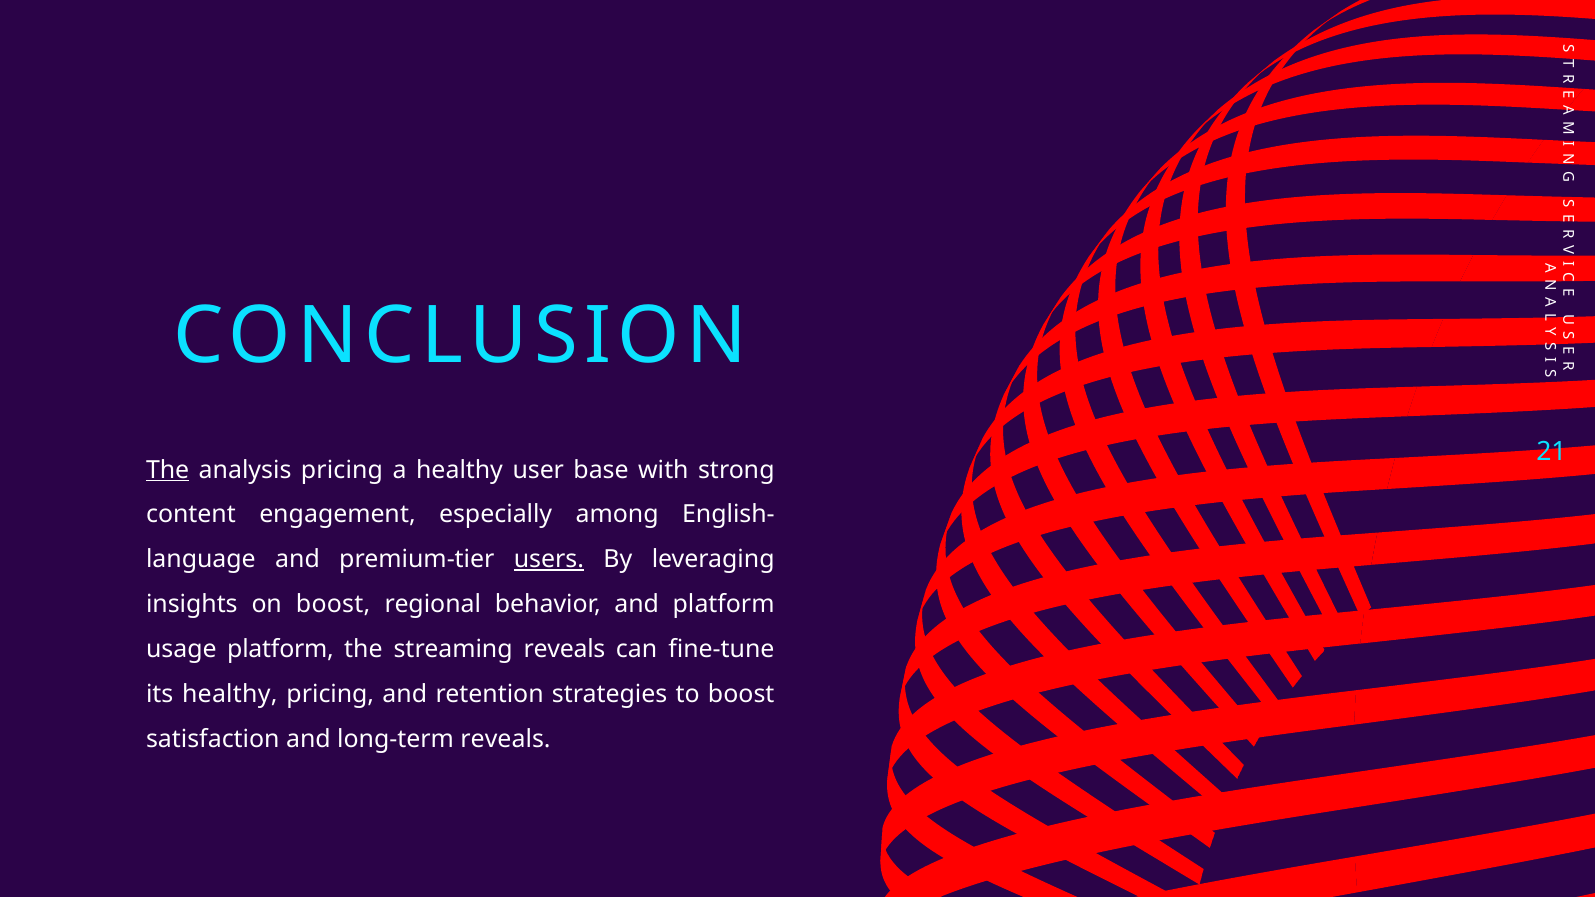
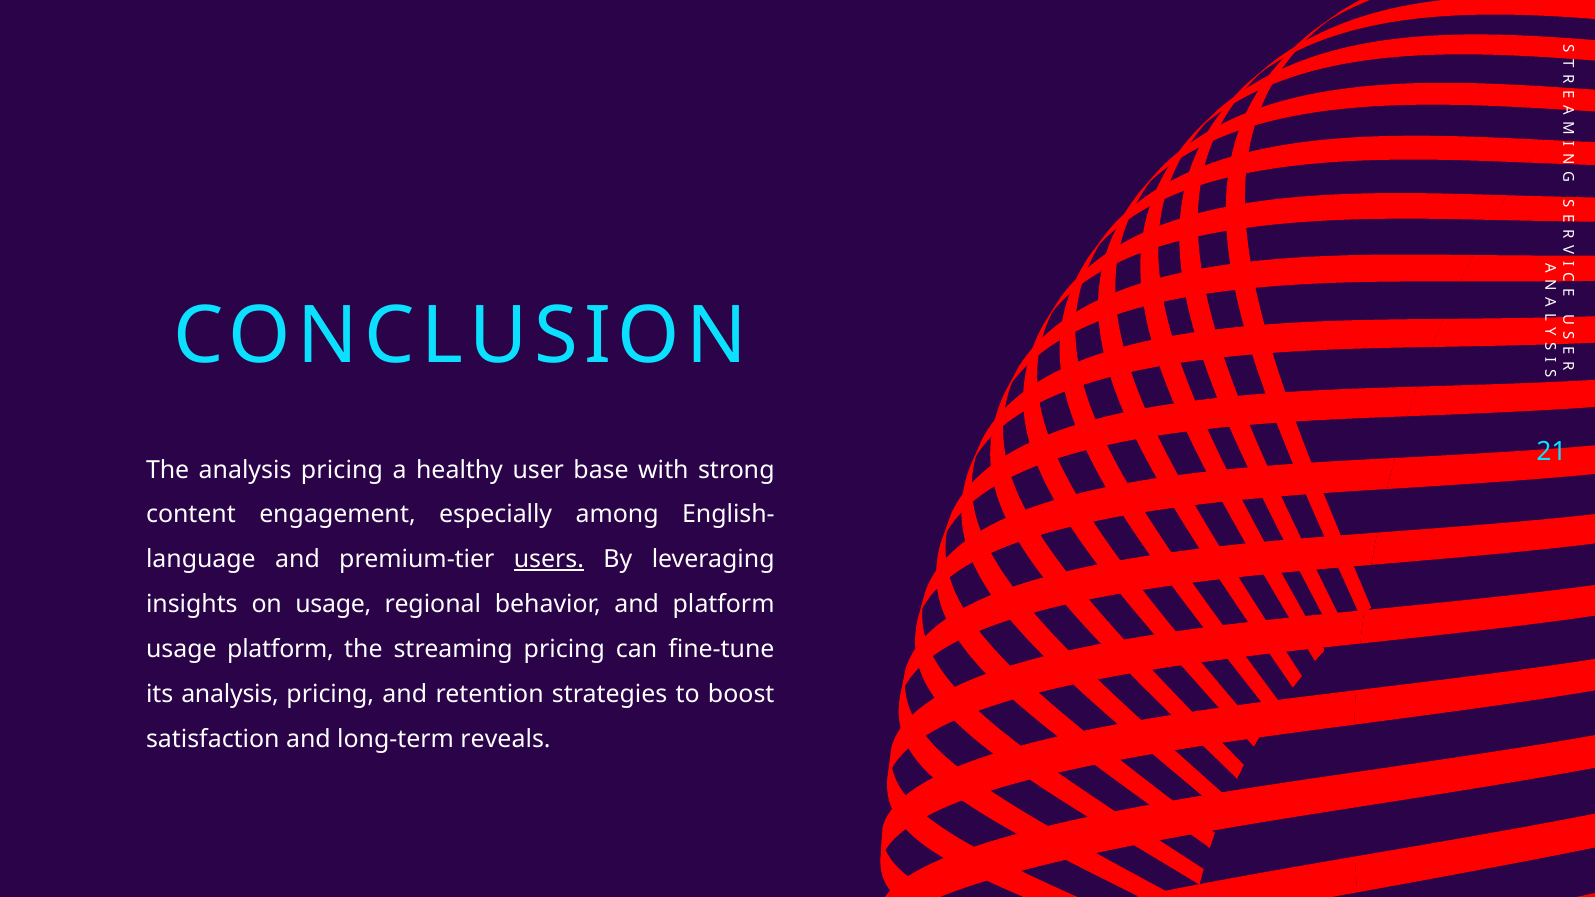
The underline: present -> none (168, 470)
on boost: boost -> usage (333, 604)
streaming reveals: reveals -> pricing (564, 649)
its healthy: healthy -> analysis (230, 694)
